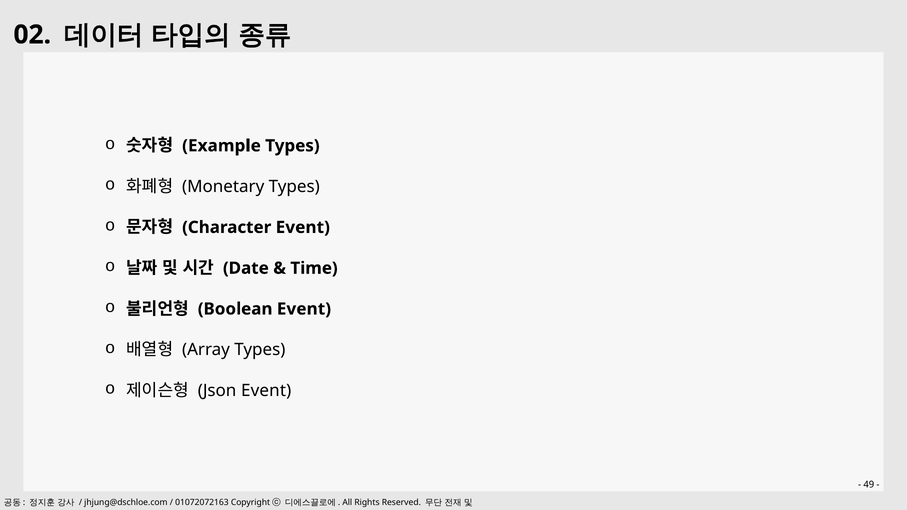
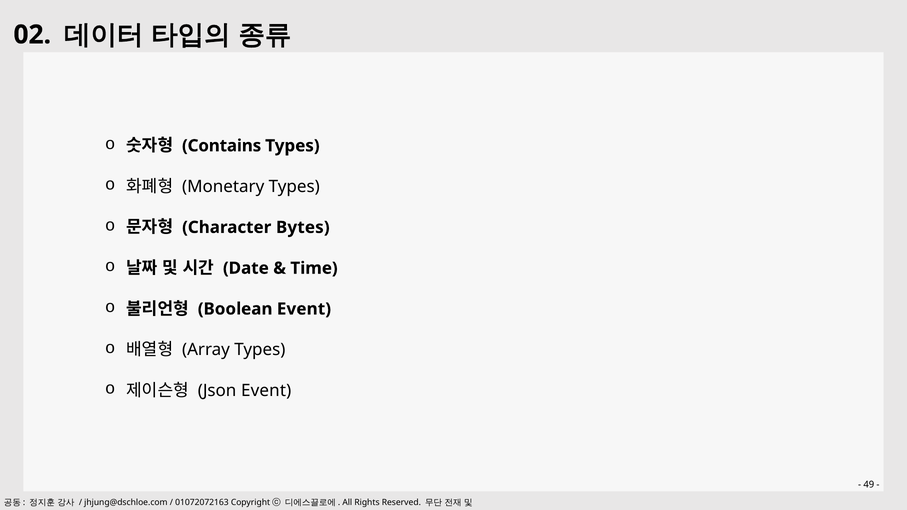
Example: Example -> Contains (222, 146)
Character Event: Event -> Bytes (303, 227)
